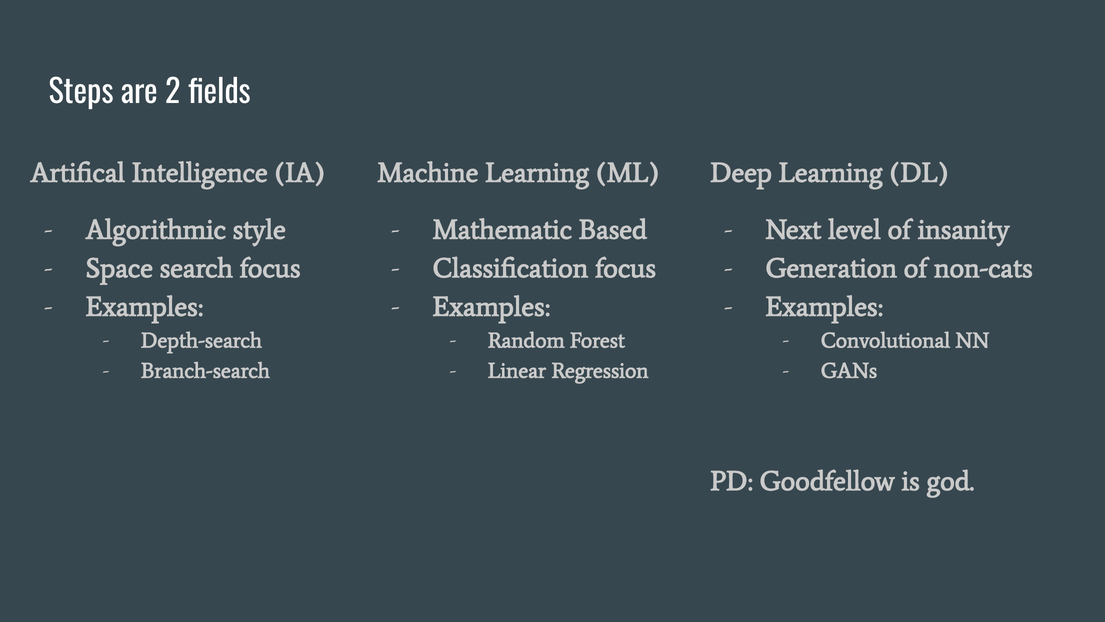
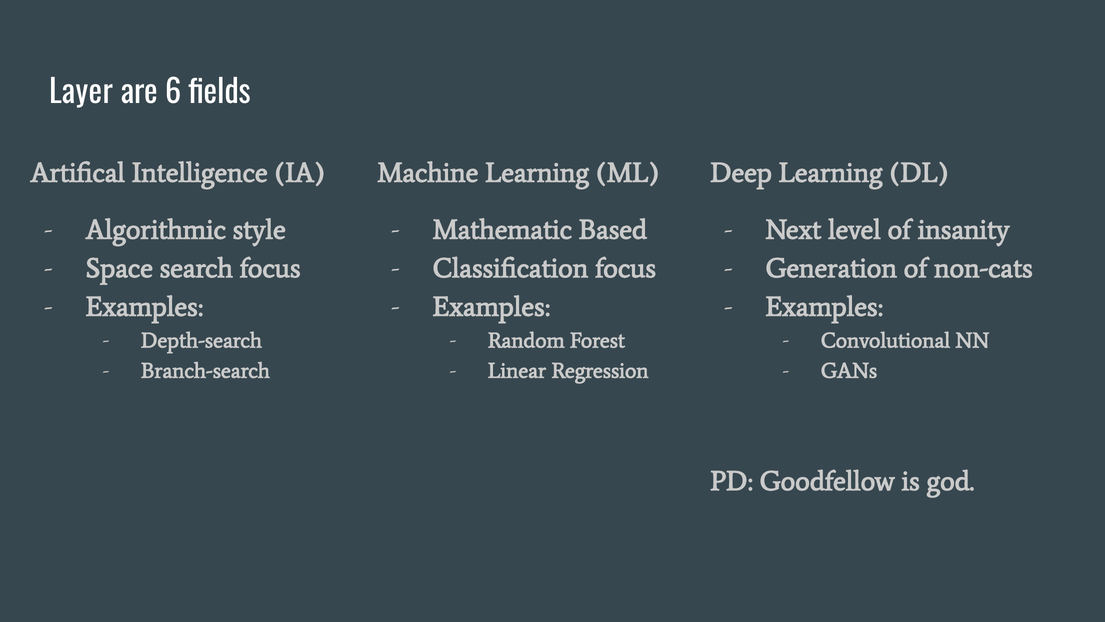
Steps: Steps -> Layer (81, 93)
2: 2 -> 6 (173, 93)
